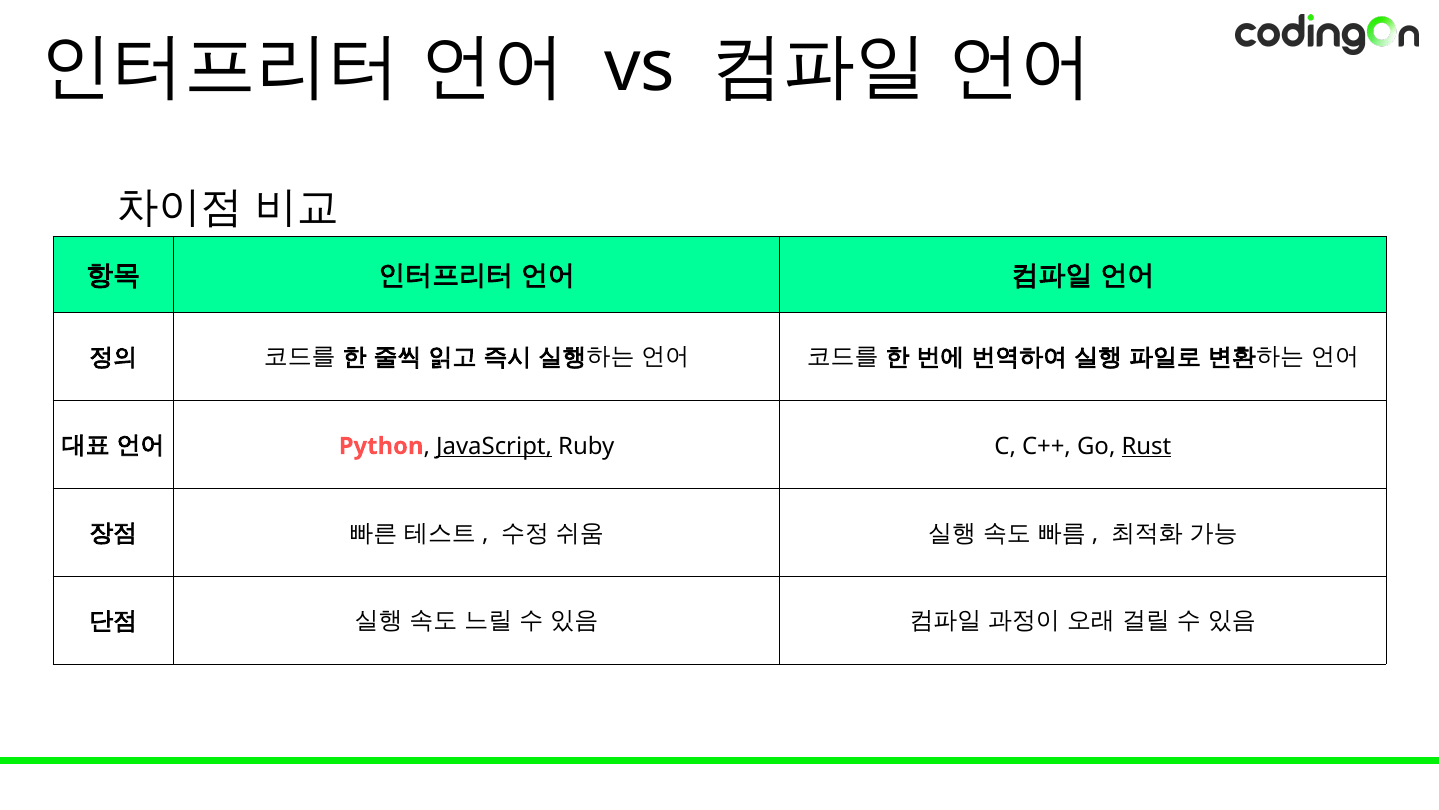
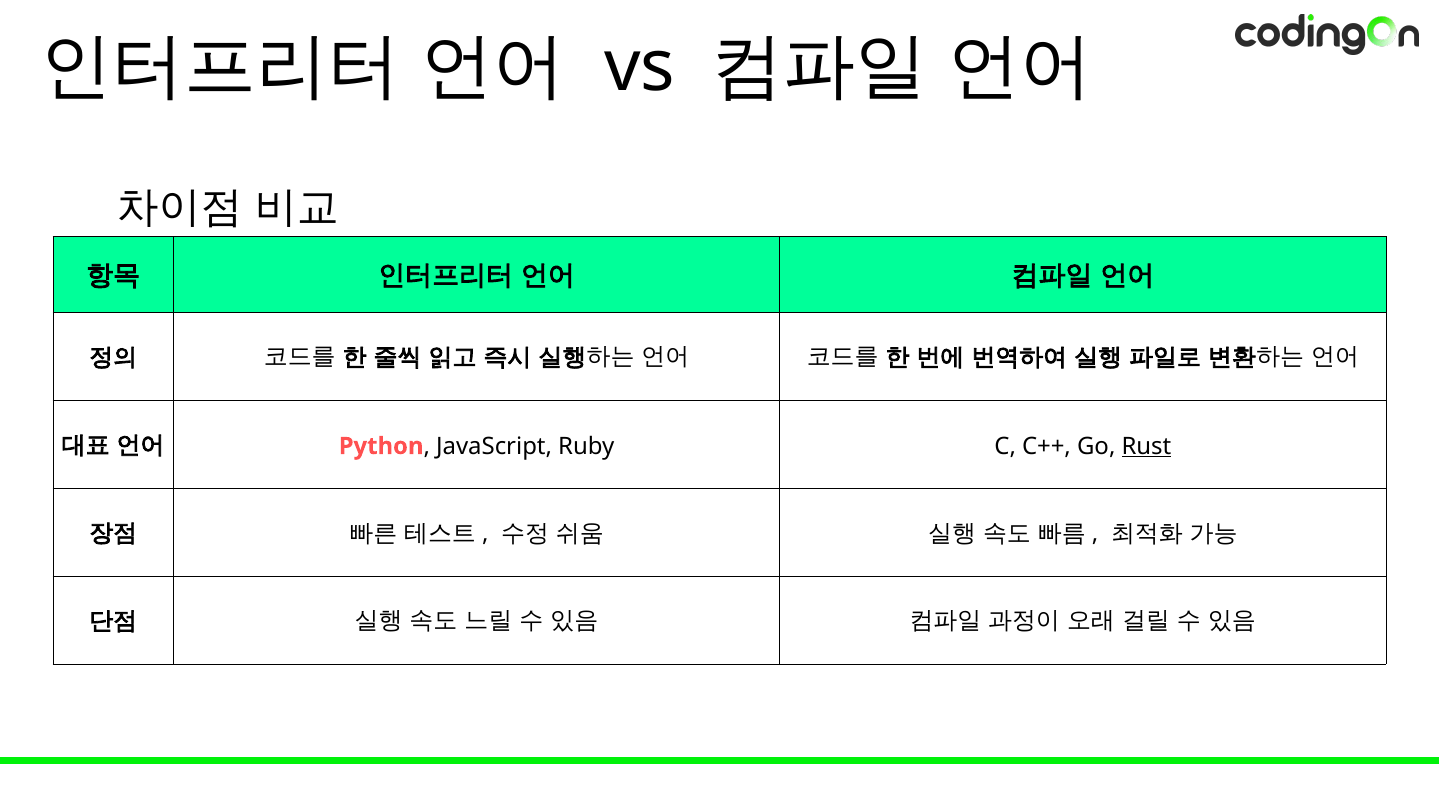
JavaScript underline: present -> none (494, 446)
